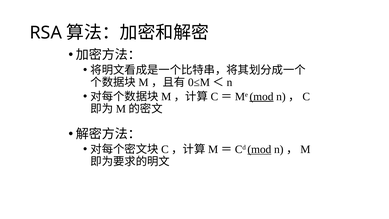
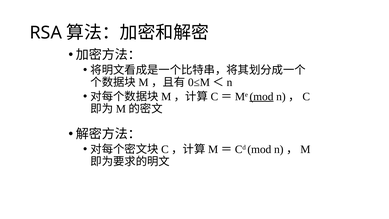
mod underline: present -> none (259, 149)
